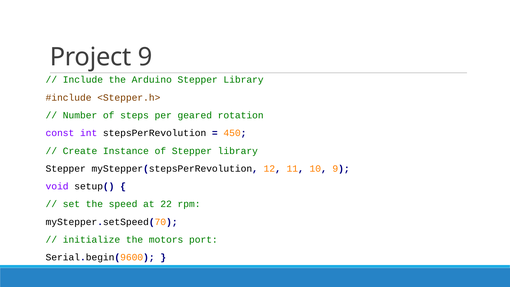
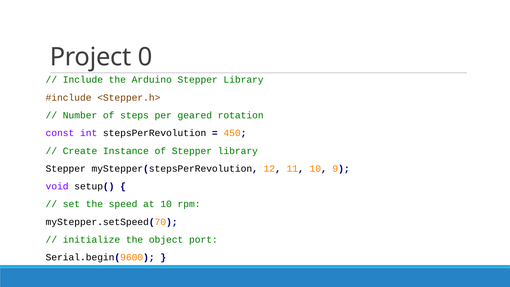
Project 9: 9 -> 0 (145, 57)
at 22: 22 -> 10 (166, 204)
motors: motors -> object (166, 240)
